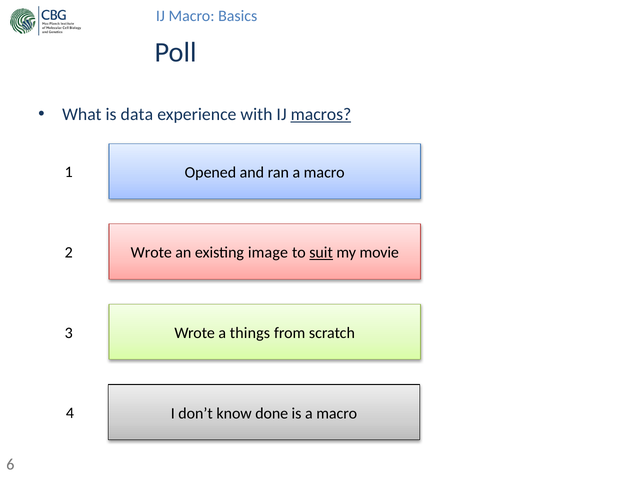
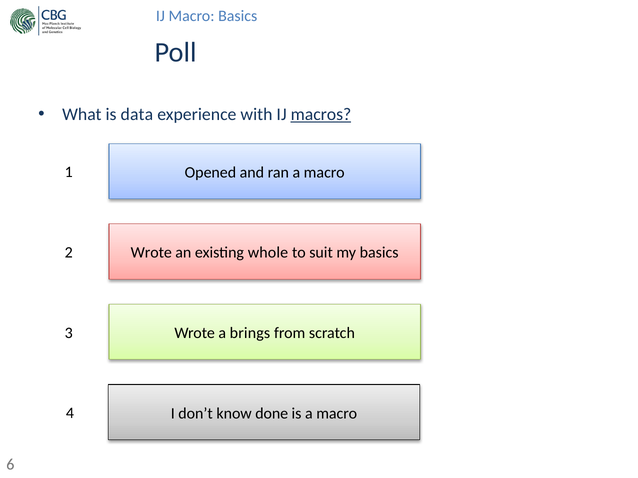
image: image -> whole (268, 253)
suit underline: present -> none (321, 253)
my movie: movie -> basics (379, 253)
things: things -> brings (250, 333)
